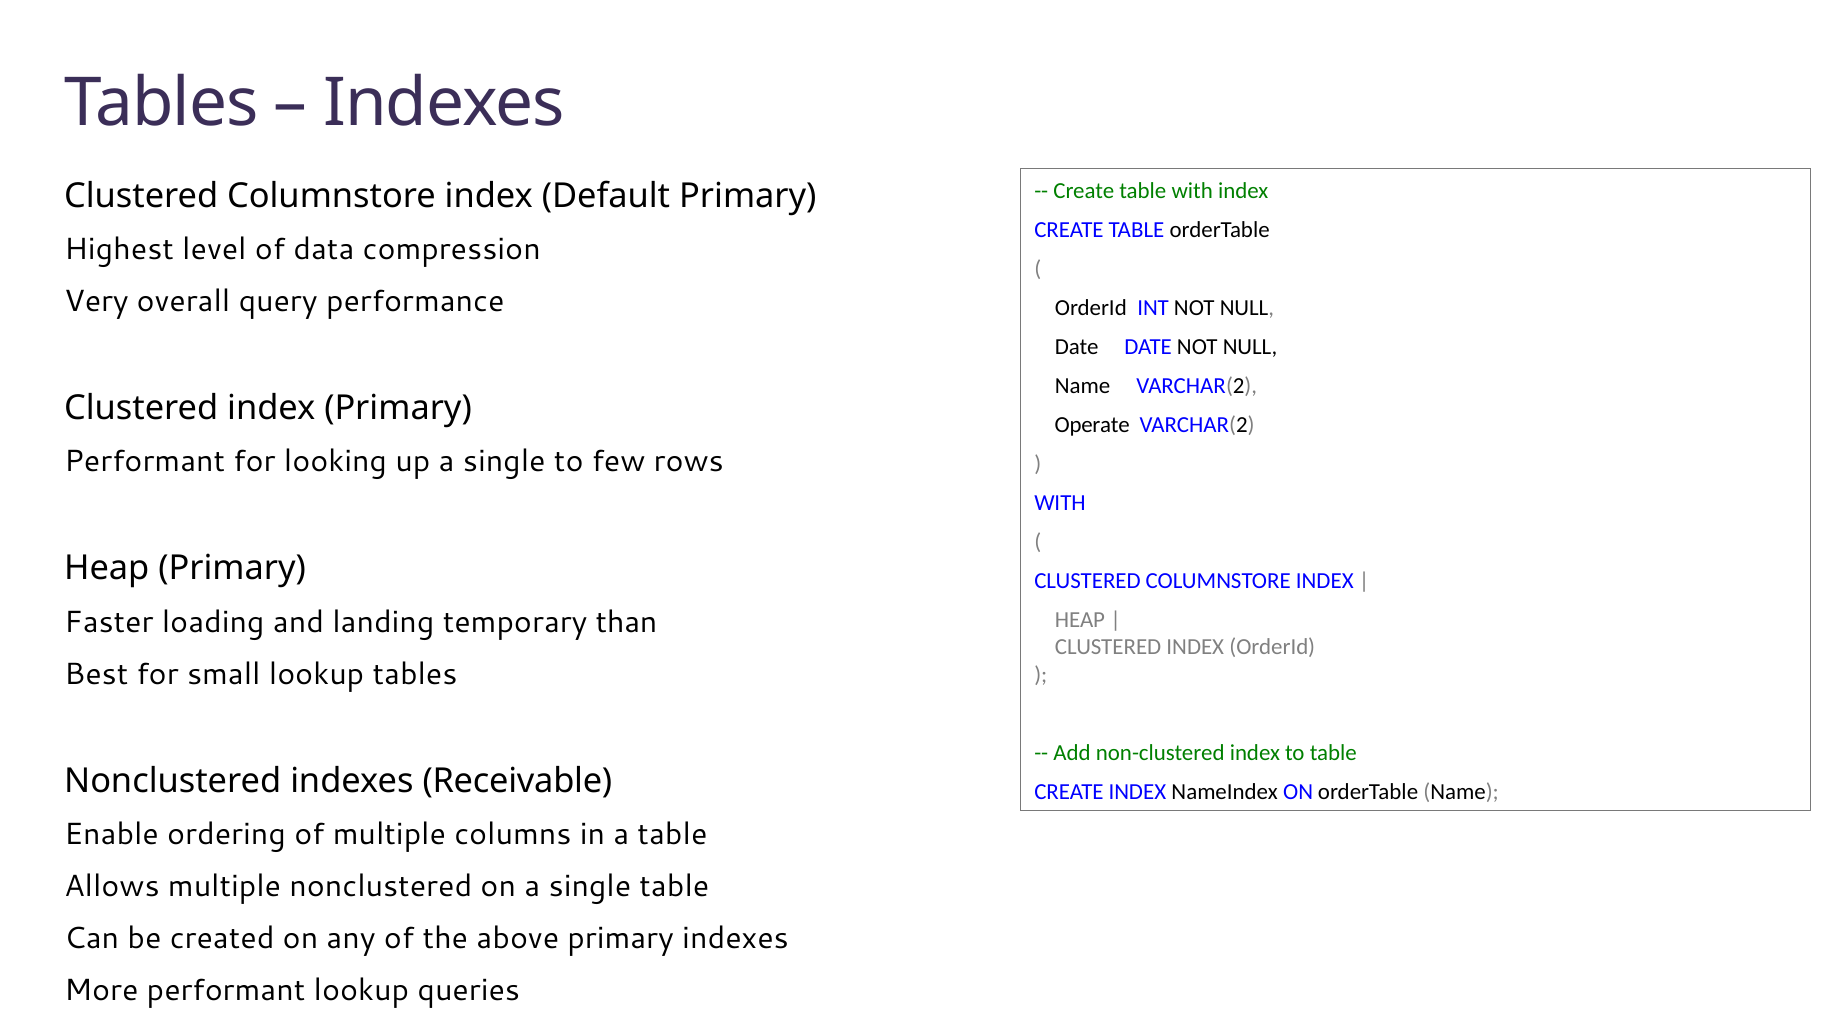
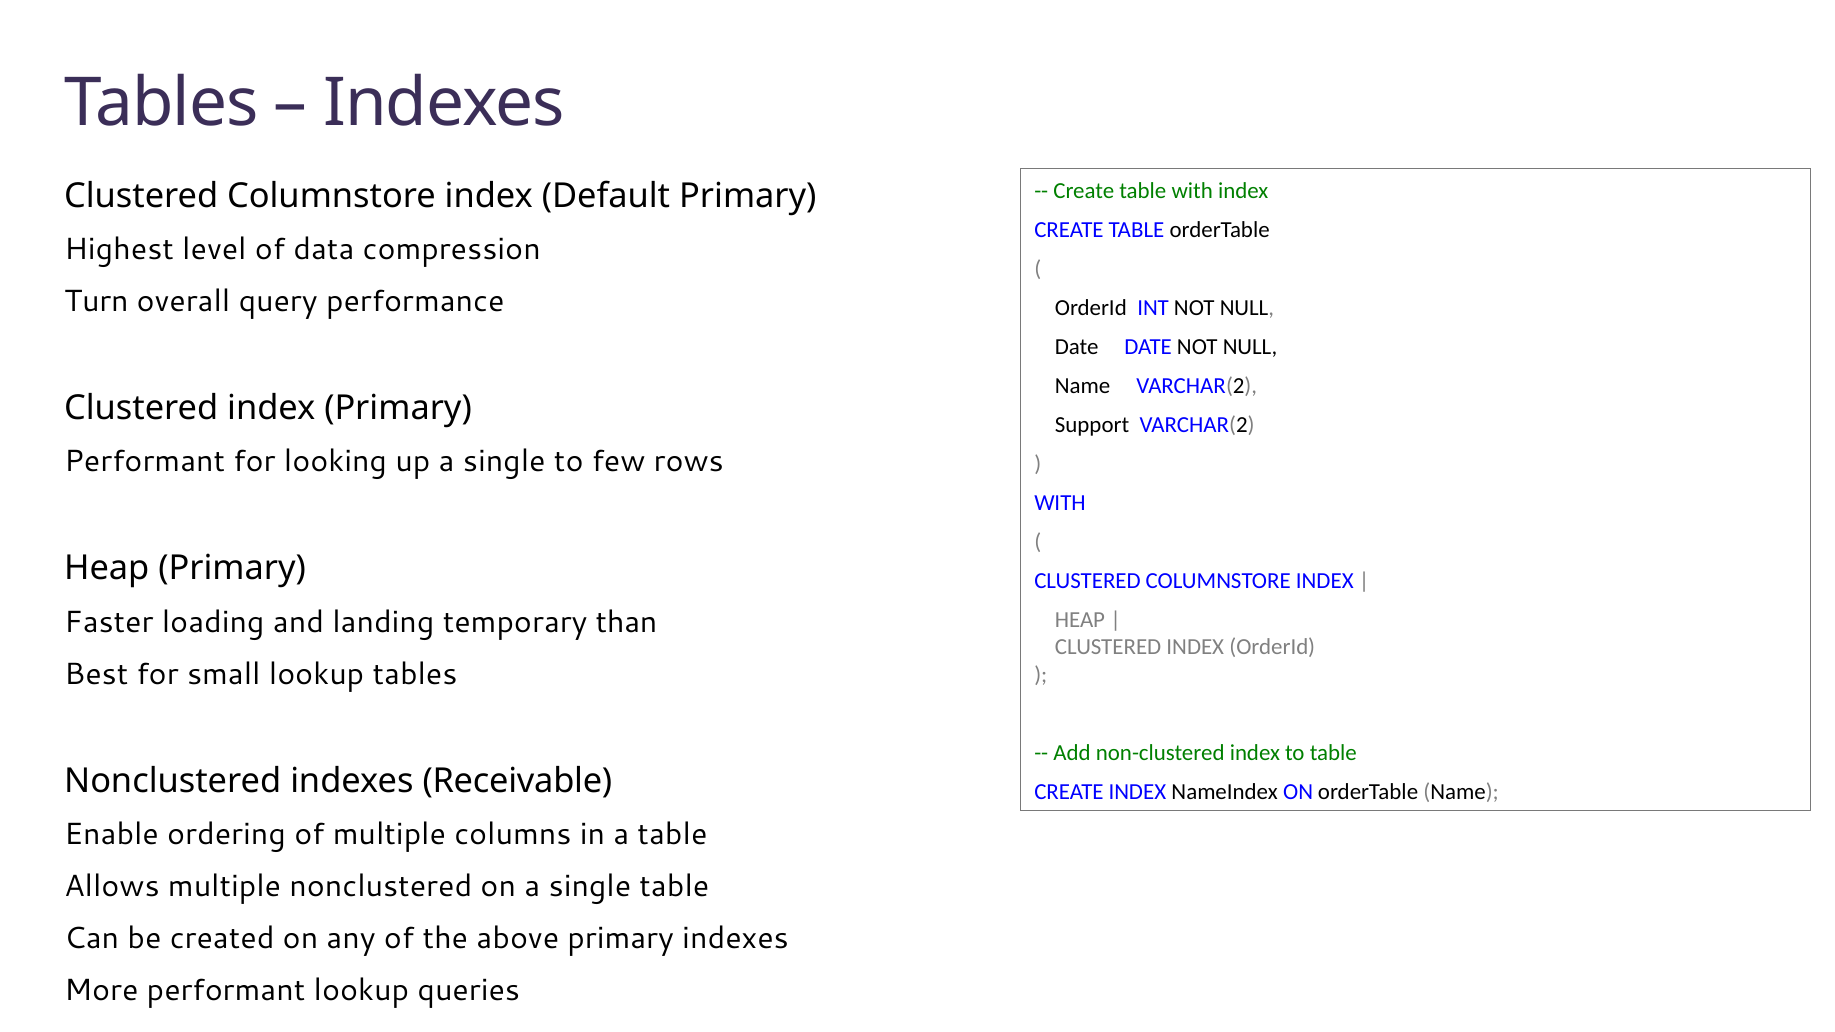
Very: Very -> Turn (96, 301)
Operate: Operate -> Support (1092, 425)
